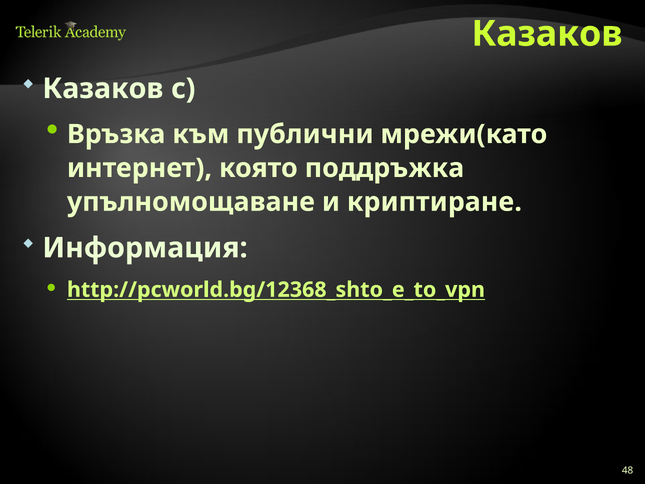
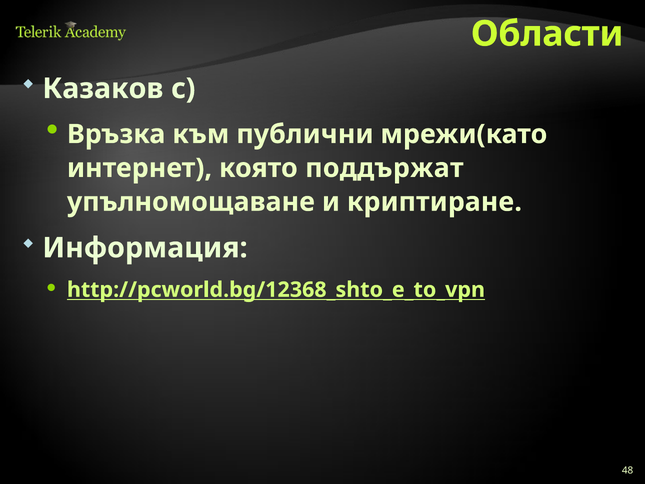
Казаков: Казаков -> Области (547, 34)
поддръжка: поддръжка -> поддържат (384, 168)
